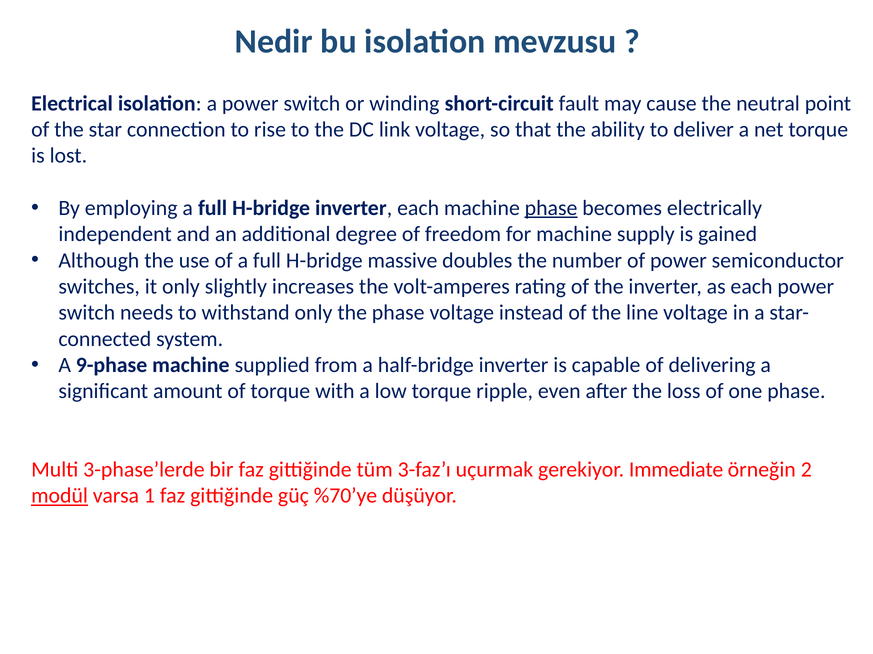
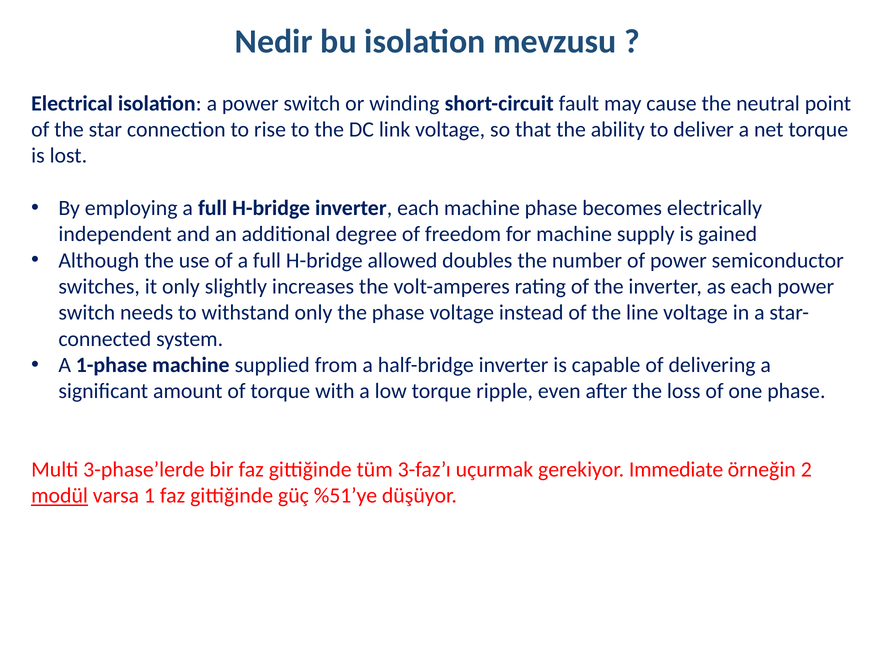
phase underline: present -> none (551, 208)
massive: massive -> allowed (402, 261)
9-phase: 9-phase -> 1-phase (112, 365)
%70’ye: %70’ye -> %51’ye (345, 496)
